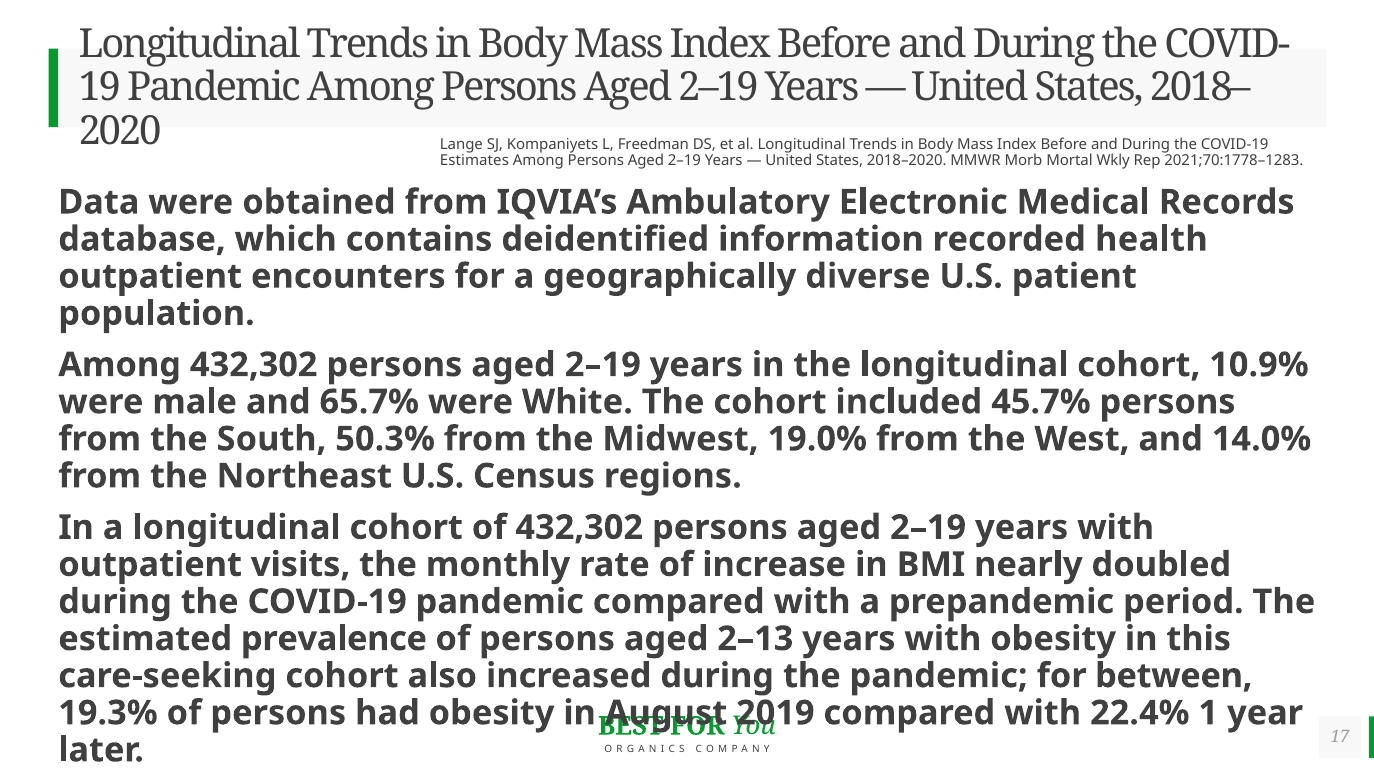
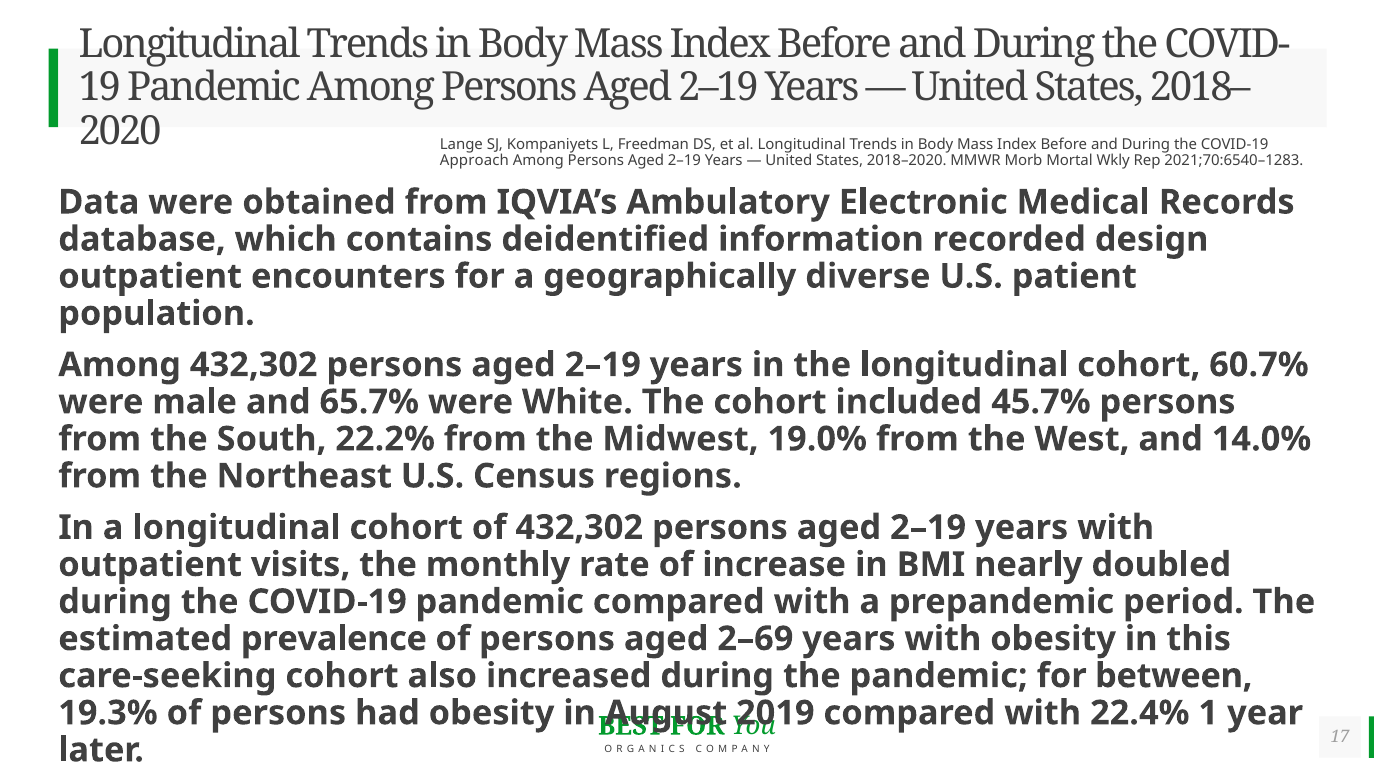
Estimates: Estimates -> Approach (474, 161)
2021;70:1778–1283: 2021;70:1778–1283 -> 2021;70:6540–1283 (1234, 161)
health: health -> design (1152, 239)
10.9%: 10.9% -> 60.7% (1259, 365)
50.3%: 50.3% -> 22.2% (385, 439)
2–13: 2–13 -> 2–69 (755, 639)
